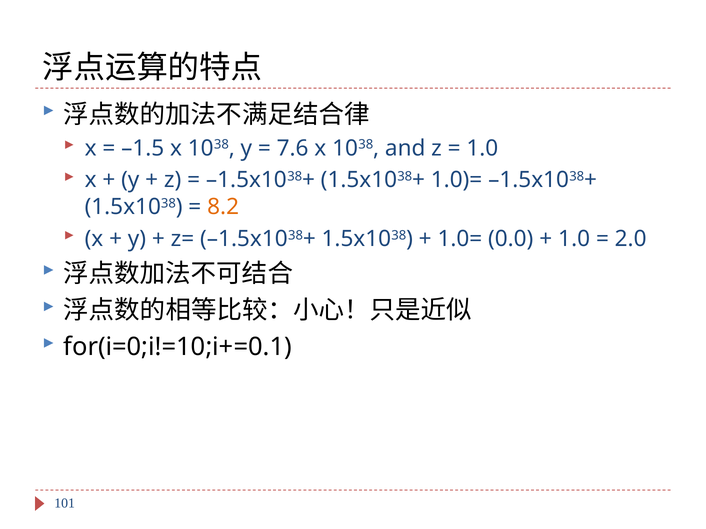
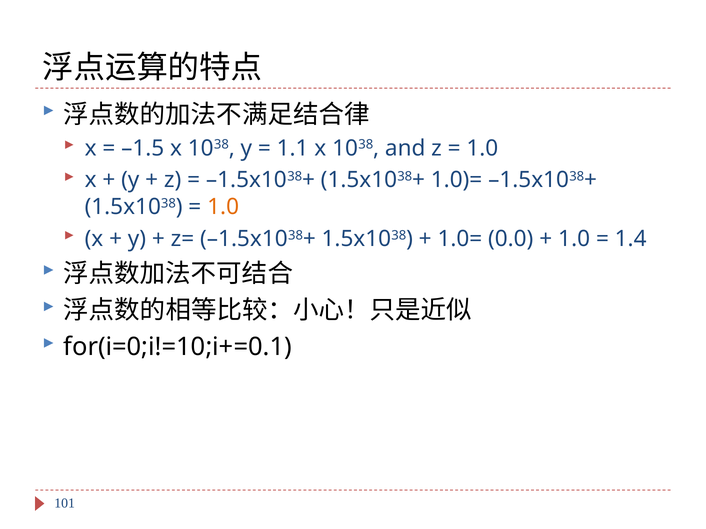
7.6: 7.6 -> 1.1 (293, 148)
8.2: 8.2 -> 1.0 (223, 207)
2.0: 2.0 -> 1.4 (631, 239)
